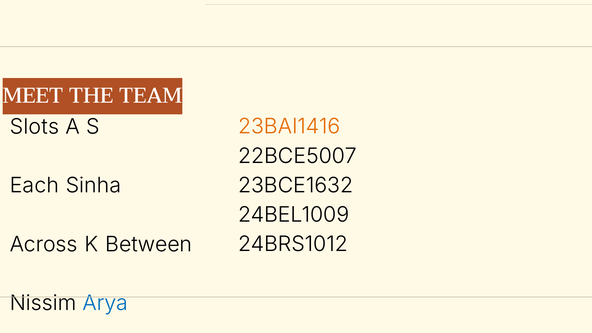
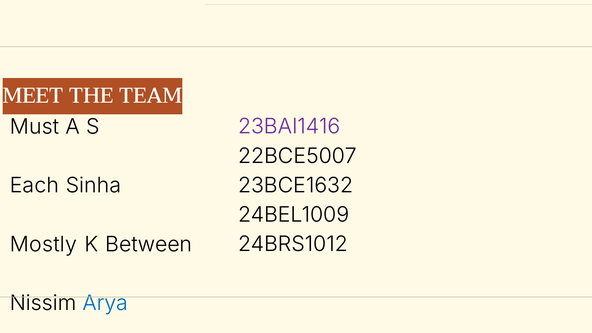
Slots: Slots -> Must (34, 127)
23BAI1416 colour: orange -> purple (289, 127)
Across: Across -> Mostly (43, 244)
